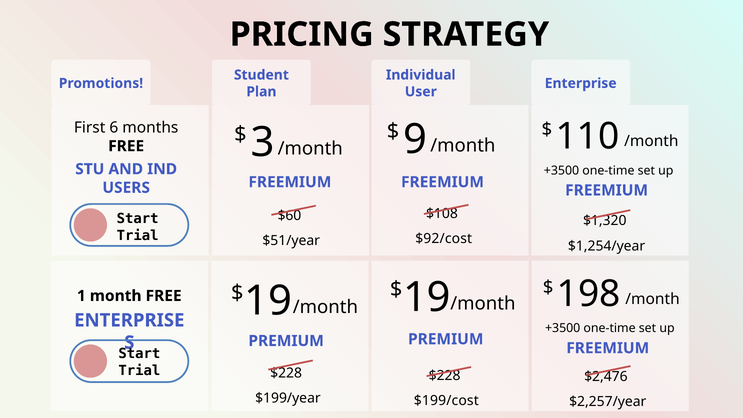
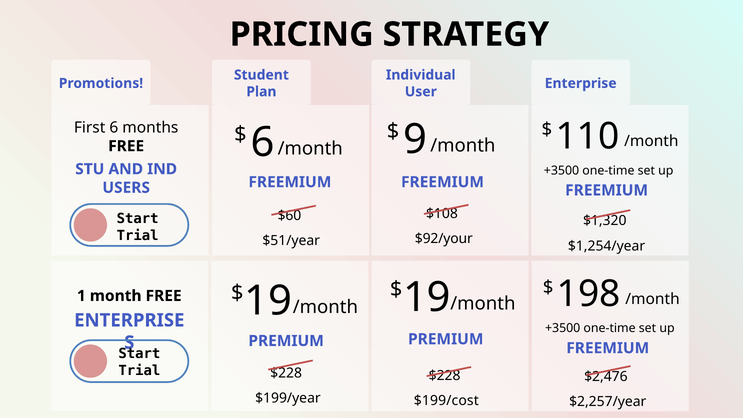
3: 3 -> 6 (263, 142)
$92/cost: $92/cost -> $92/your (444, 239)
